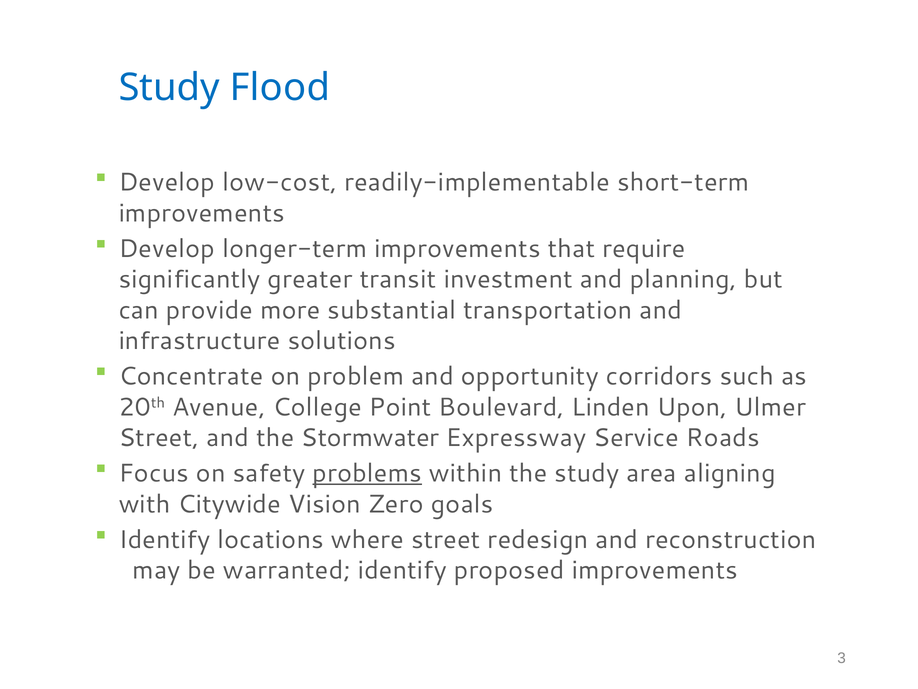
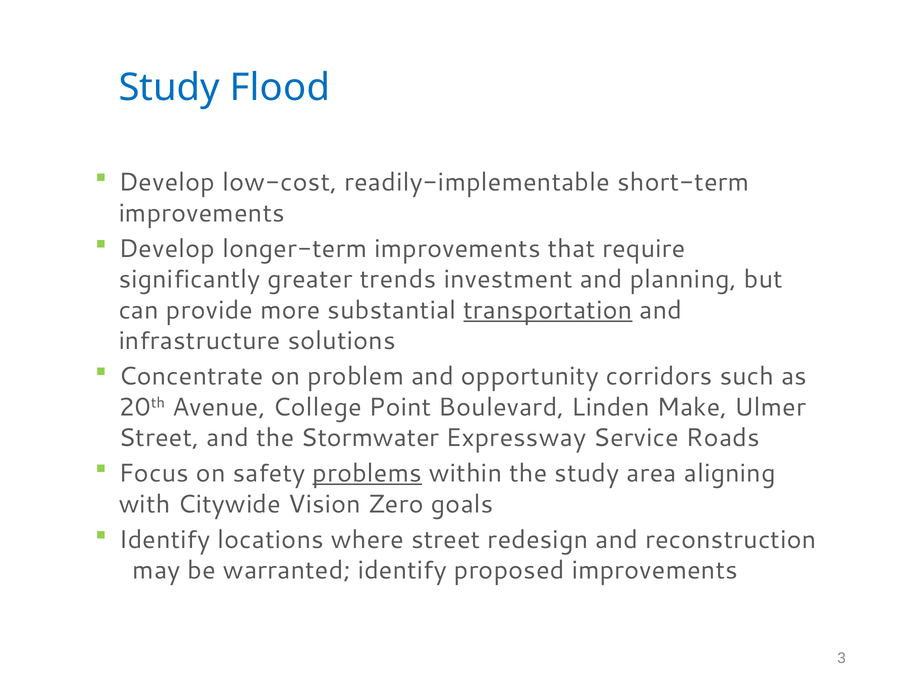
transit: transit -> trends (398, 279)
transportation underline: none -> present (548, 310)
Upon: Upon -> Make (692, 407)
